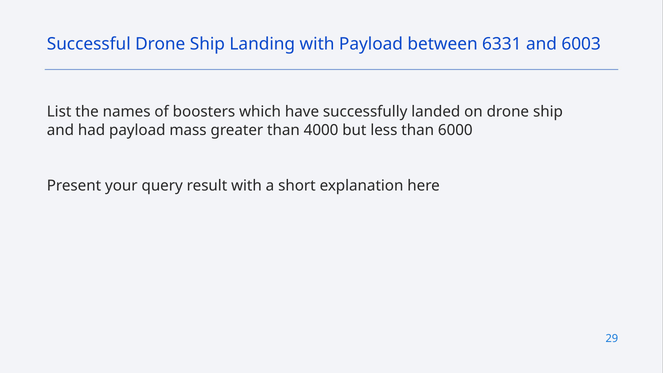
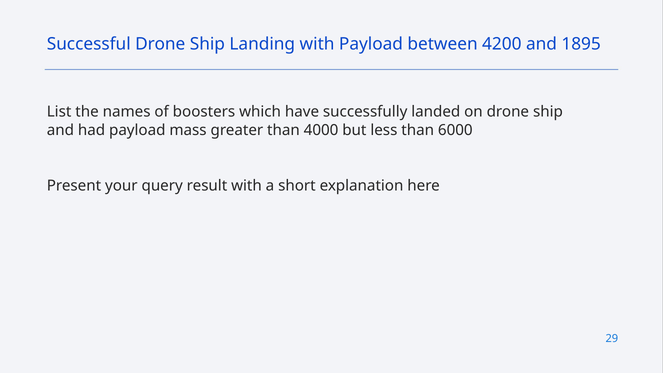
6331: 6331 -> 4200 (502, 44)
6003: 6003 -> 1895 (581, 44)
